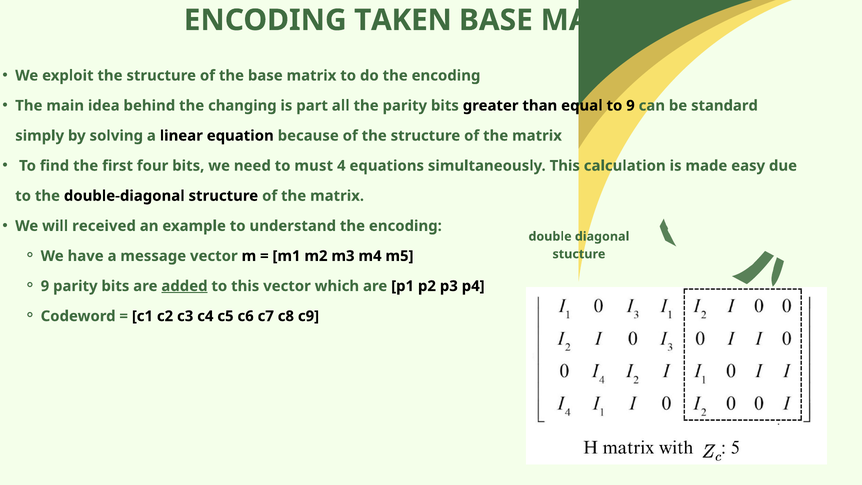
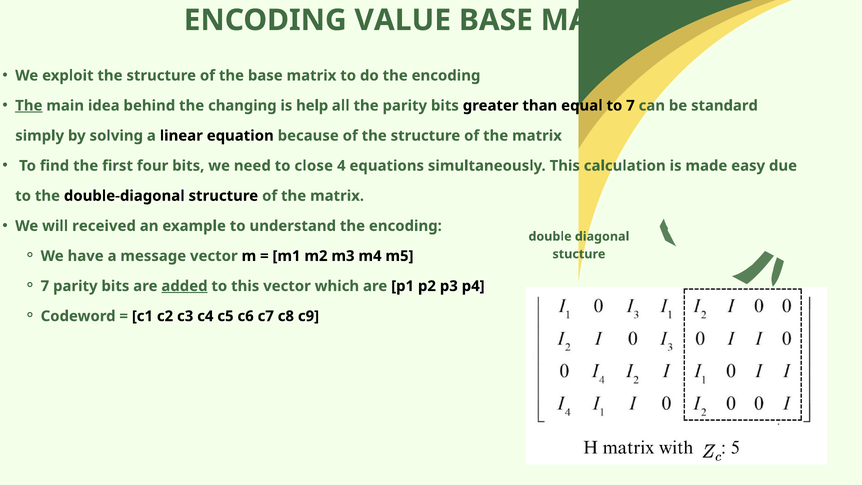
TAKEN: TAKEN -> VALUE (403, 20)
The underline: none -> present (29, 106)
part: part -> help (312, 106)
to 9: 9 -> 7 (630, 106)
must: must -> close (314, 166)
9: 9 -> 7 (45, 286)
